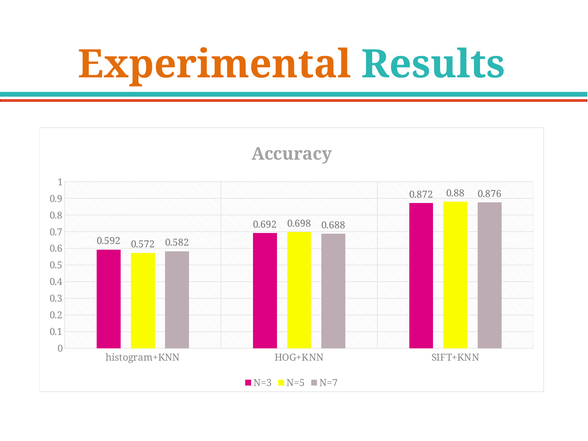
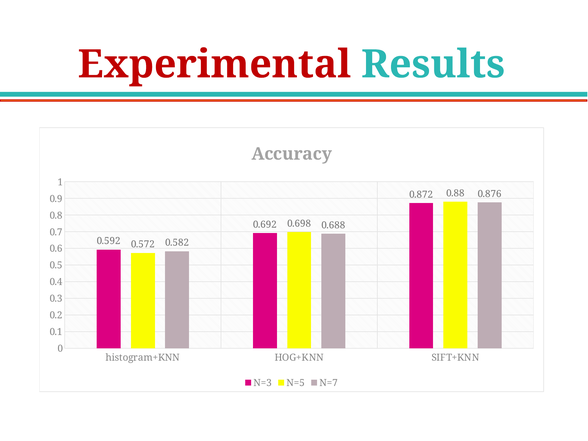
Experimental colour: orange -> red (214, 64)
